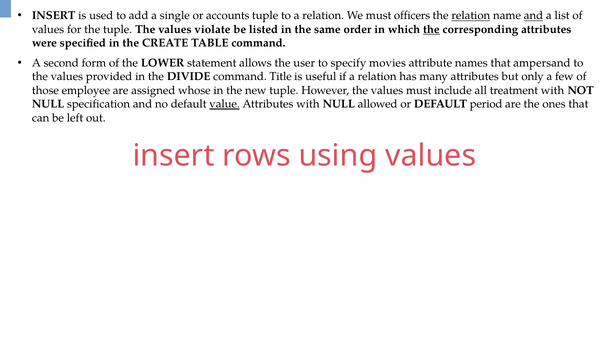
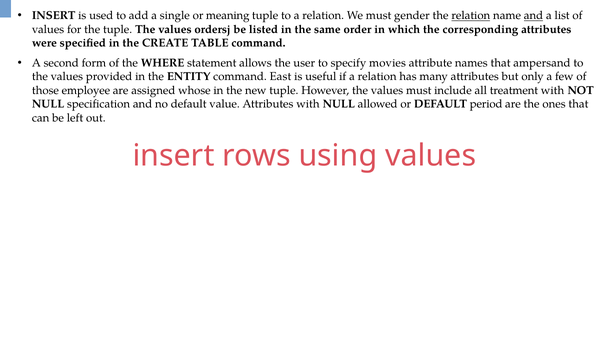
accounts: accounts -> meaning (228, 16)
officers: officers -> gender (412, 16)
violate: violate -> ordersj (213, 29)
the underline: present -> none (431, 29)
LOWER: LOWER -> WHERE (163, 63)
DIVIDE: DIVIDE -> ENTITY (189, 77)
Title: Title -> East (280, 77)
value underline: present -> none (225, 104)
